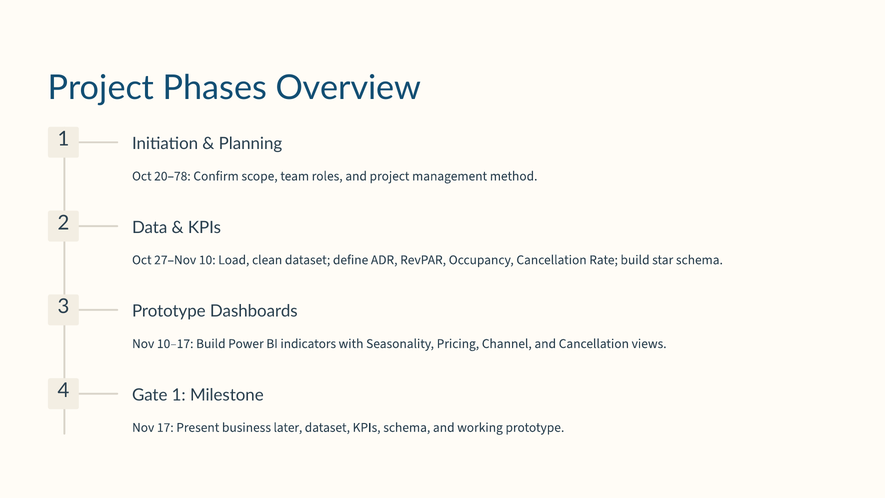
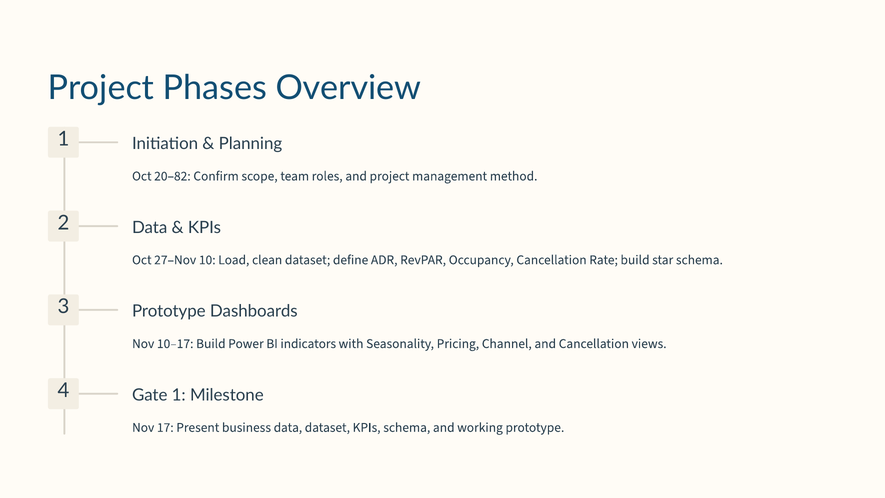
20–78: 20–78 -> 20–82 (172, 176)
business later: later -> data (288, 427)
